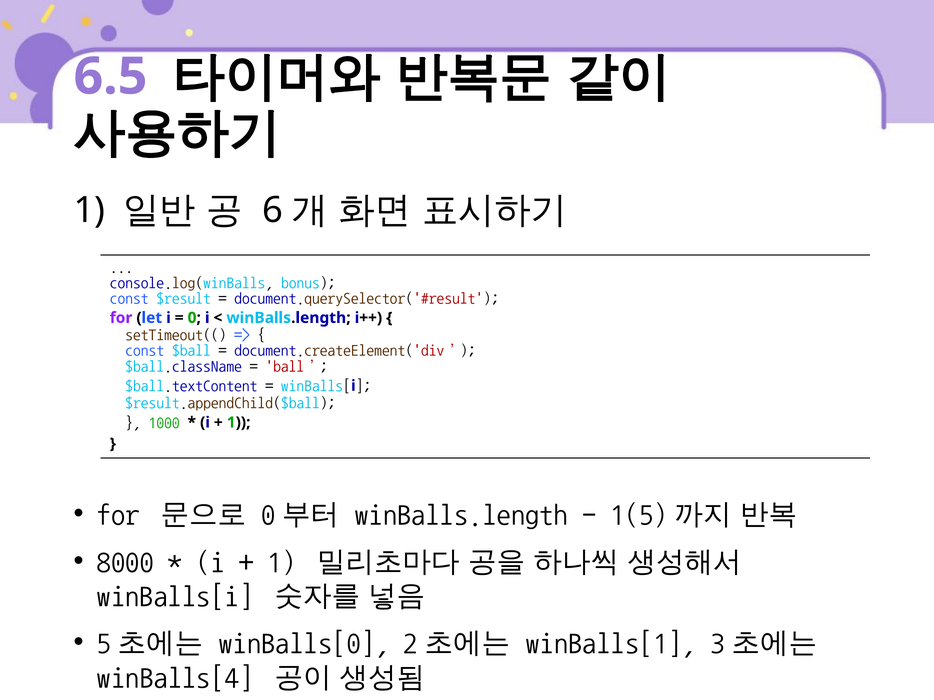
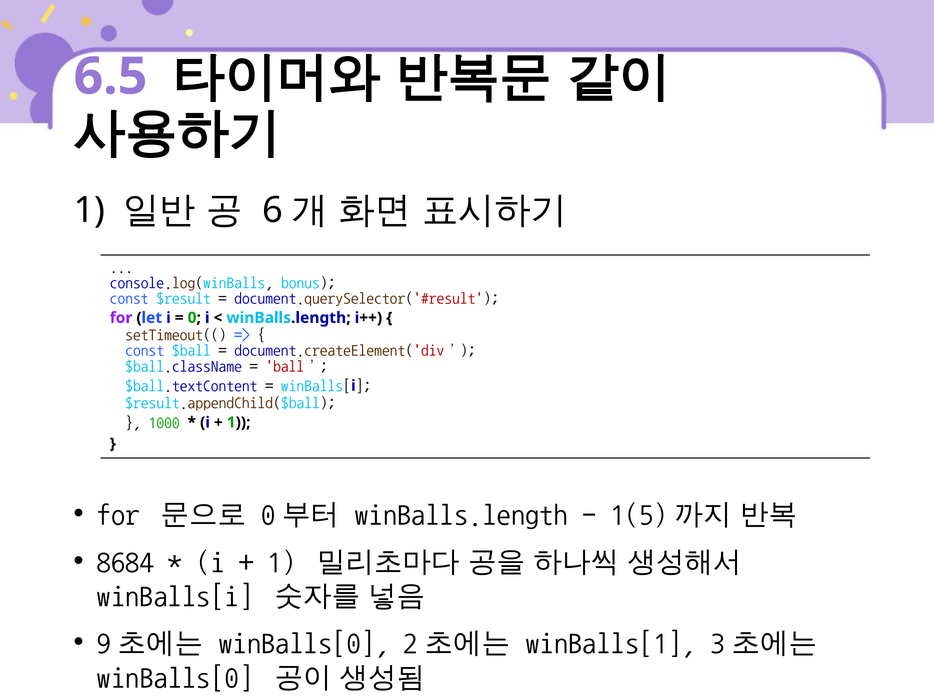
8000: 8000 -> 8684 (125, 562)
5: 5 -> 9 (104, 644)
winBalls[4: winBalls[4 -> winBalls[0 (175, 678)
